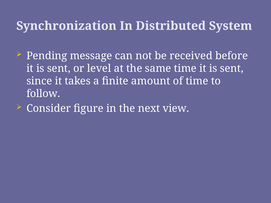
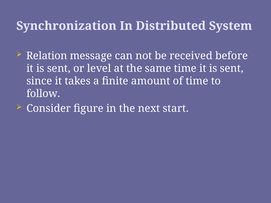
Pending: Pending -> Relation (47, 56)
view: view -> start (176, 109)
